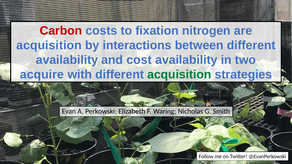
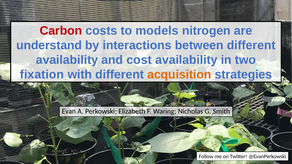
fixation: fixation -> models (157, 31)
acquisition: acquisition -> understand (49, 45)
acquire: acquire -> fixation (42, 75)
acquisition colour: green -> orange (179, 75)
